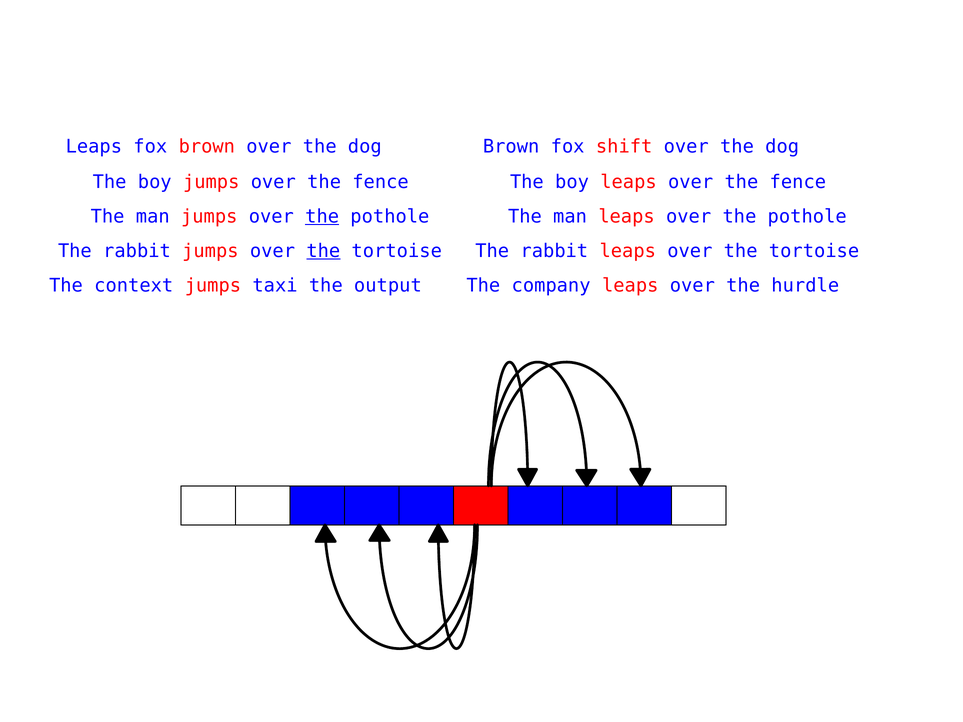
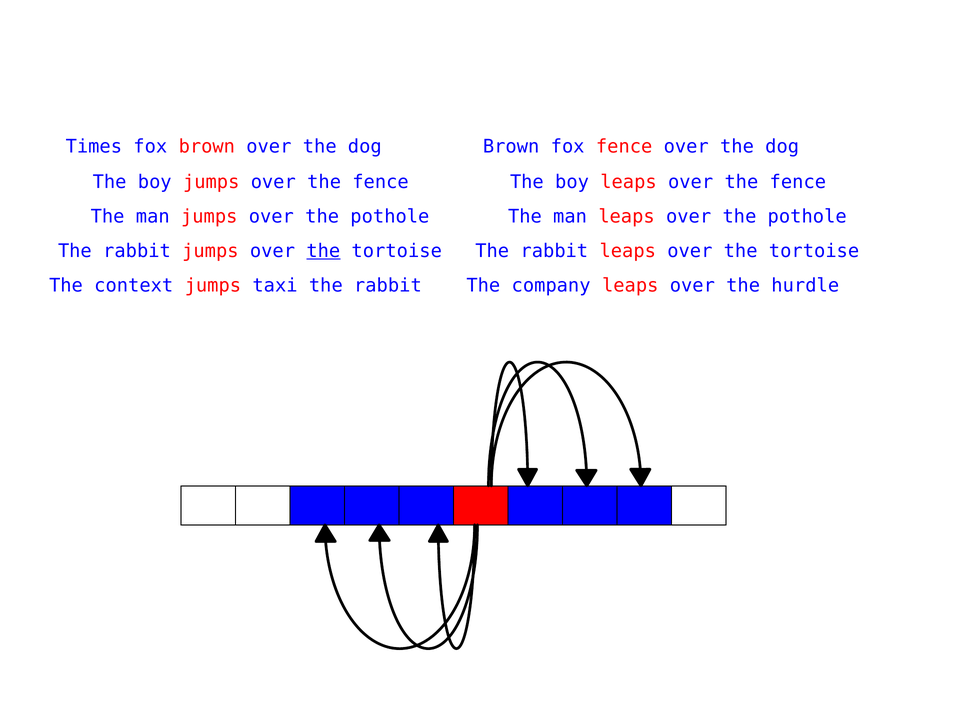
Leaps: Leaps -> Times (94, 146)
fox shift: shift -> fence (624, 146)
the underline: present -> none (322, 217)
output: output -> rabbit (388, 286)
